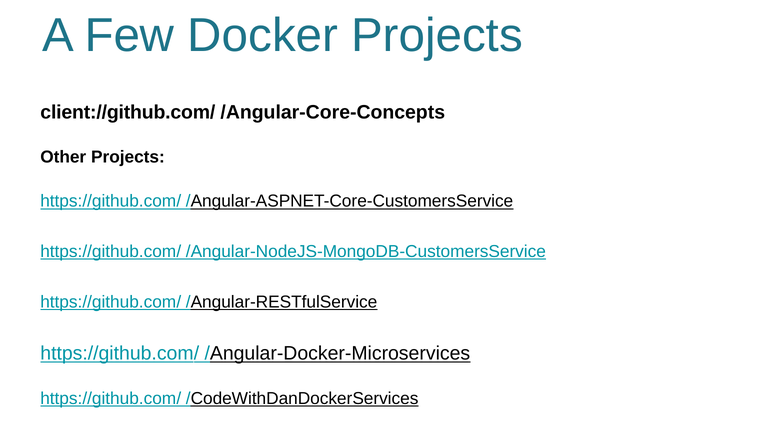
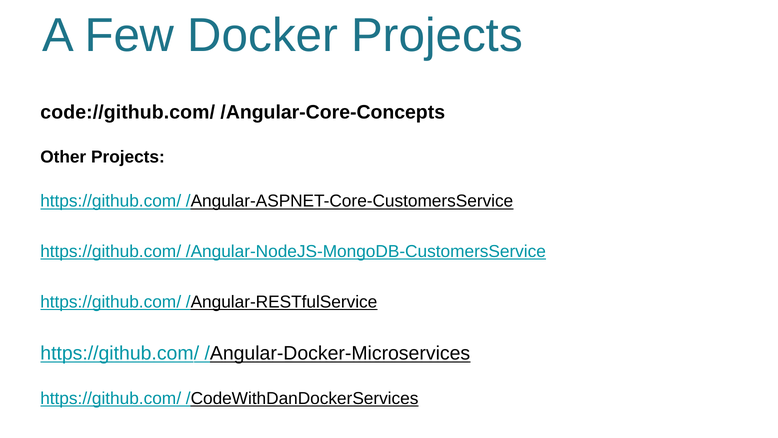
client://github.com/: client://github.com/ -> code://github.com/ (128, 112)
